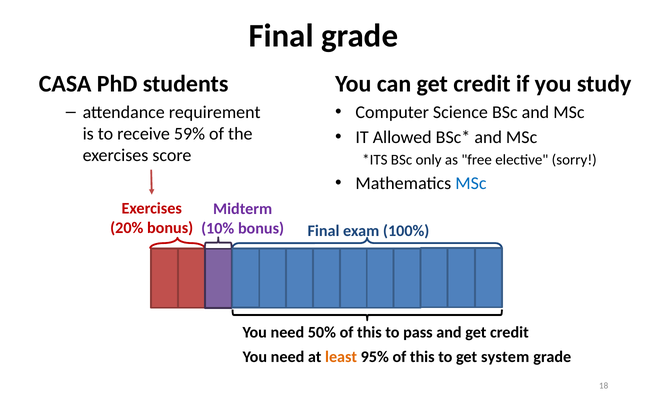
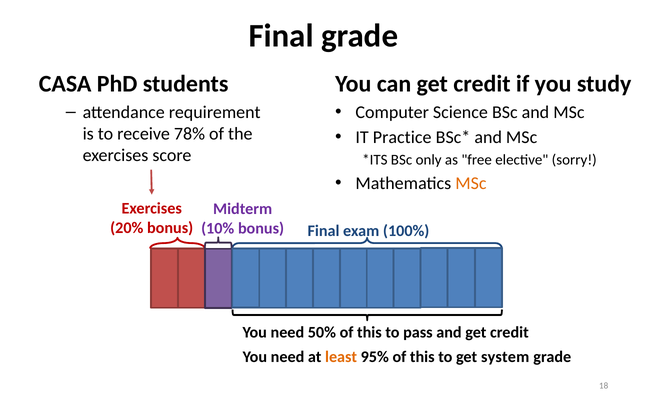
59%: 59% -> 78% (189, 134)
Allowed: Allowed -> Practice (402, 137)
MSc colour: blue -> orange (471, 184)
